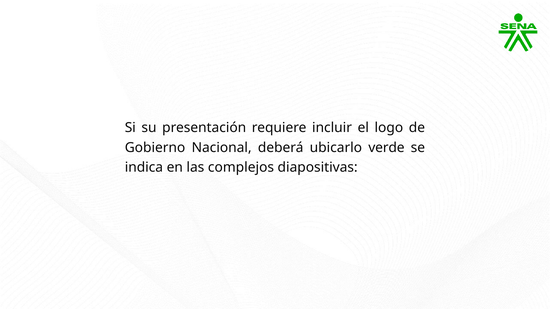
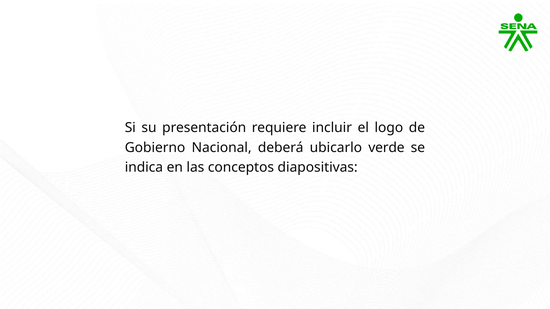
complejos: complejos -> conceptos (241, 168)
